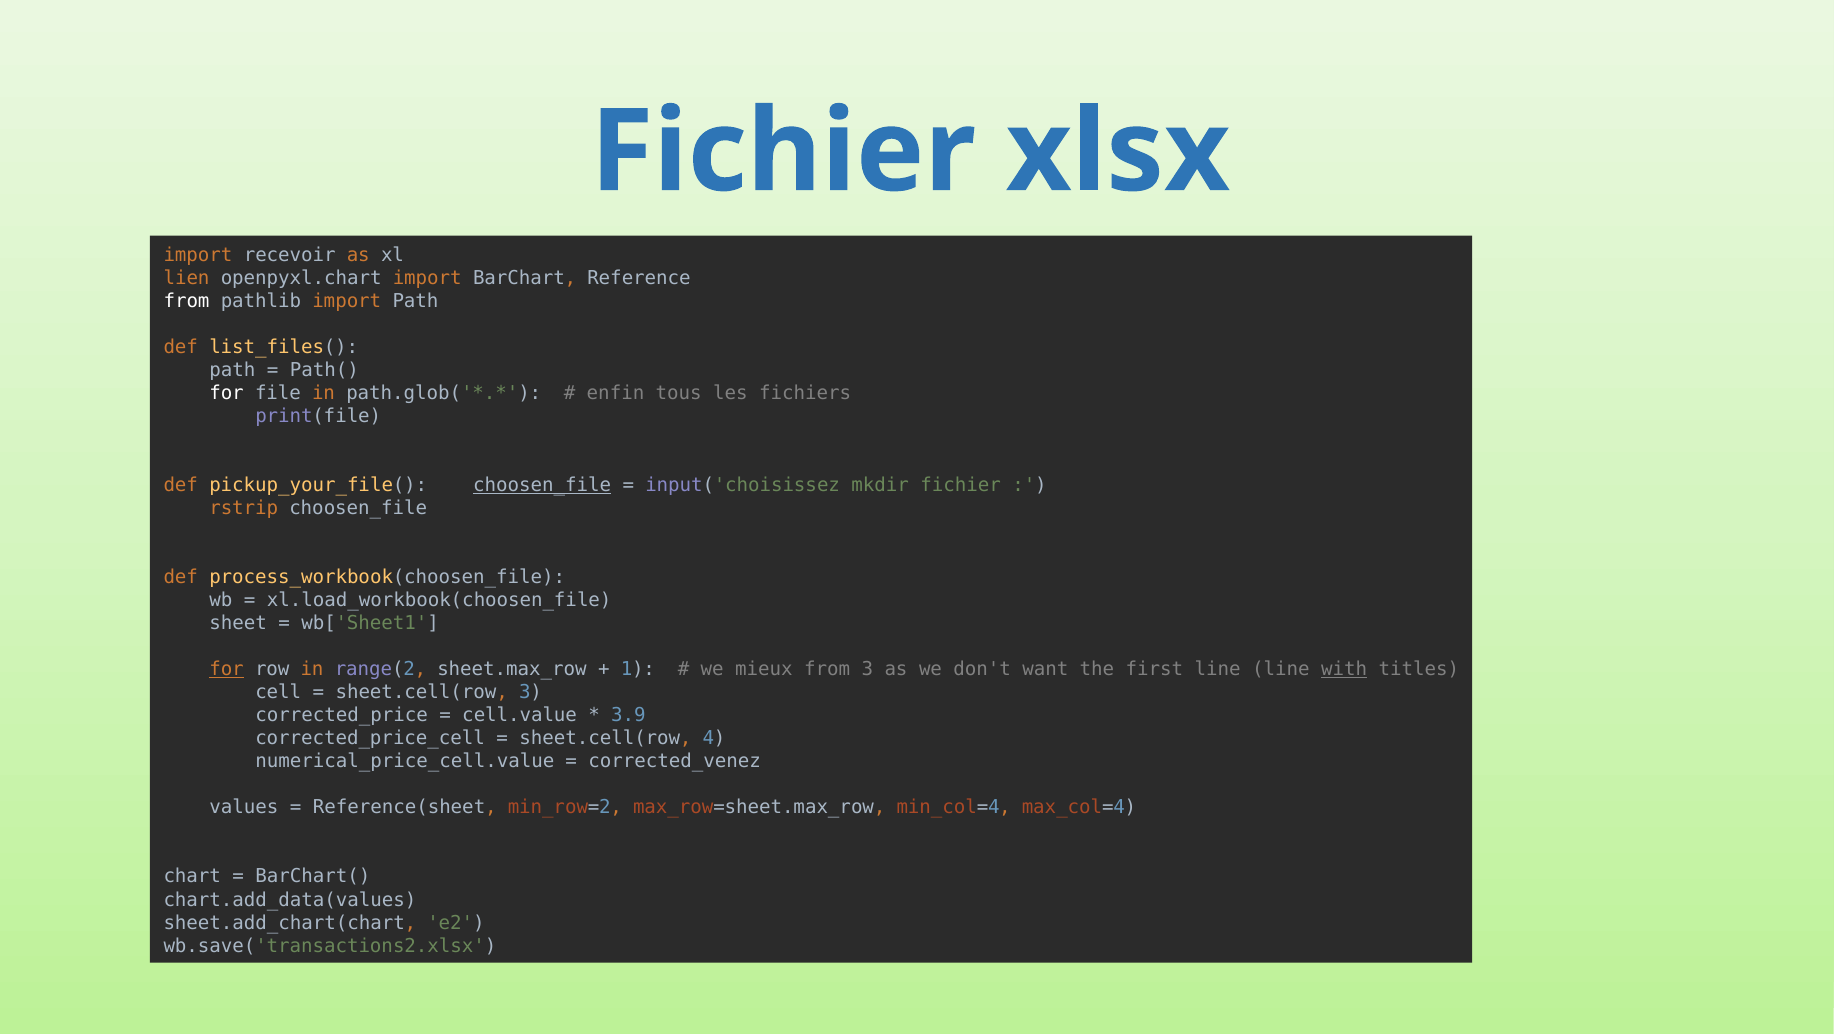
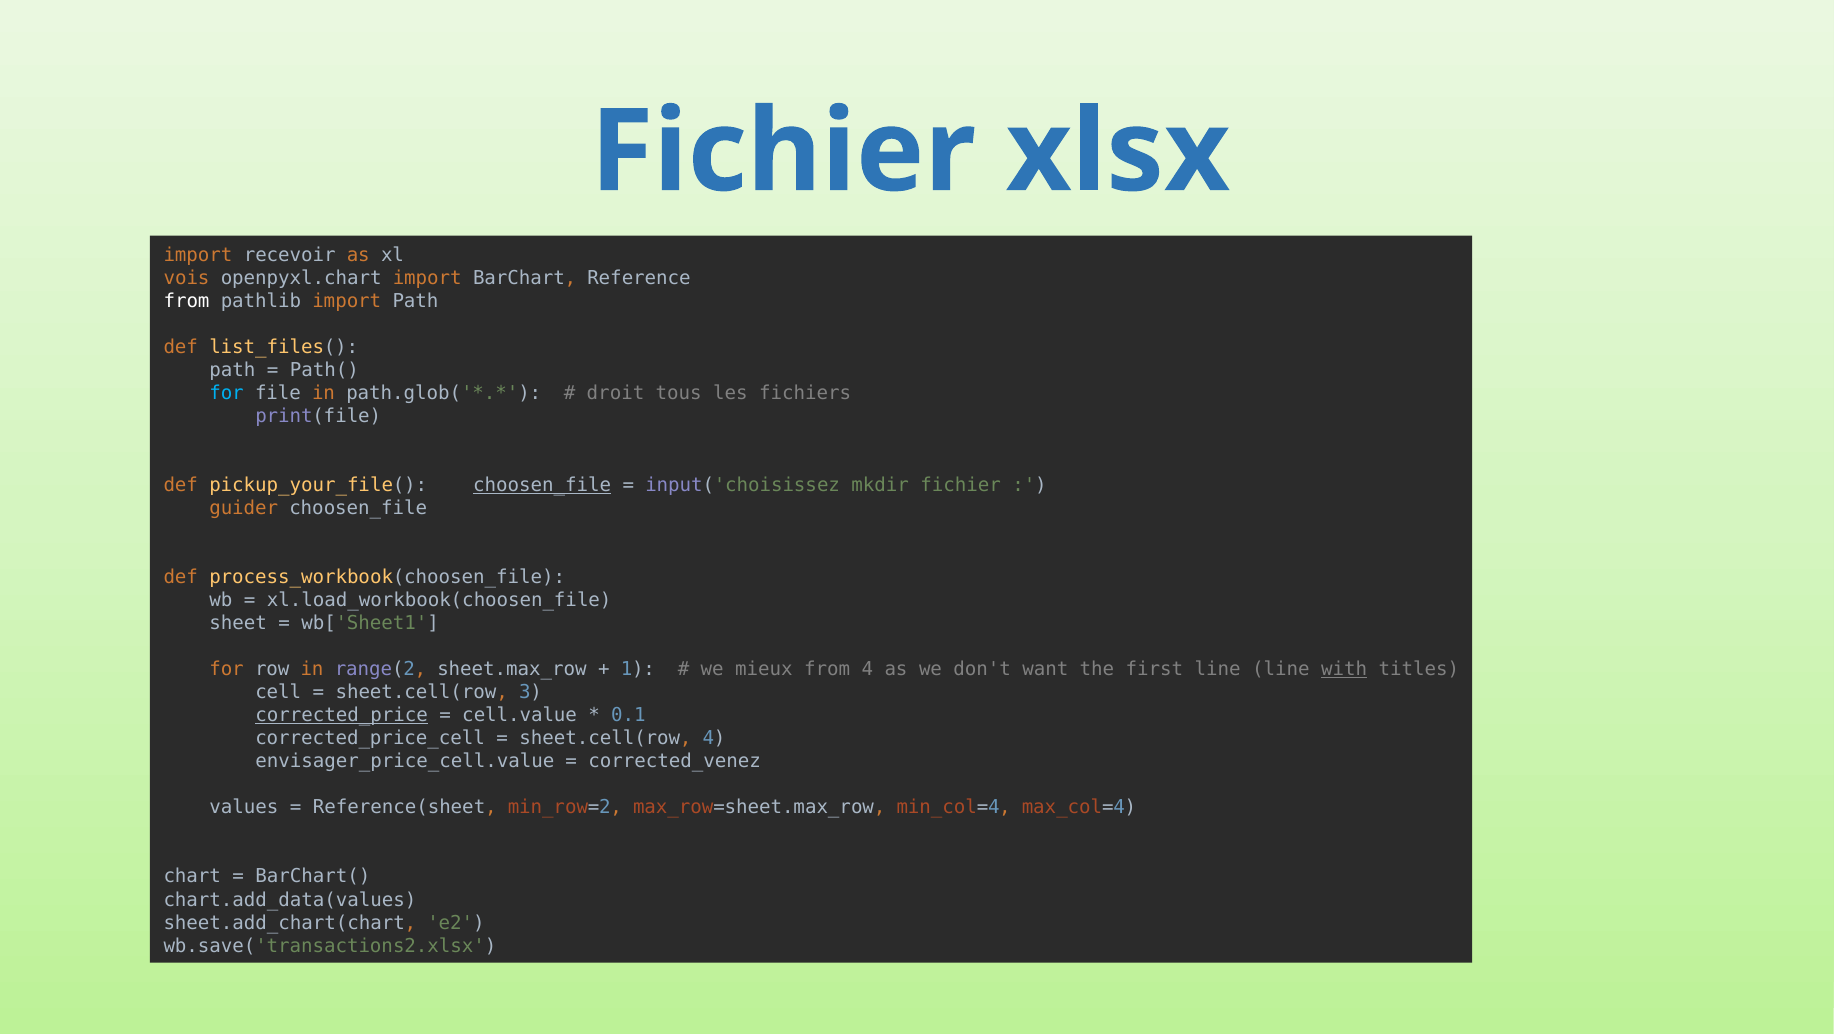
lien: lien -> vois (187, 278)
for colour: white -> light blue (227, 393)
enfin: enfin -> droit (616, 393)
rstrip: rstrip -> guider (244, 508)
for underline: present -> none (227, 669)
from 3: 3 -> 4 (867, 669)
corrected_price underline: none -> present (342, 715)
3.9: 3.9 -> 0.1 (628, 715)
numerical_price_cell.value: numerical_price_cell.value -> envisager_price_cell.value (405, 762)
